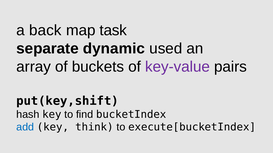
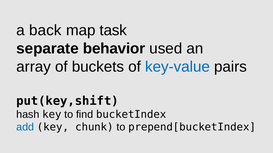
dynamic: dynamic -> behavior (114, 49)
key-value colour: purple -> blue (177, 67)
think: think -> chunk (94, 128)
execute[bucketIndex: execute[bucketIndex -> prepend[bucketIndex (192, 128)
